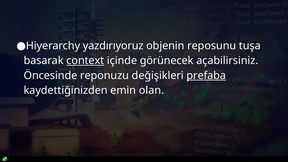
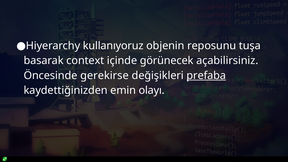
yazdırıyoruz: yazdırıyoruz -> kullanıyoruz (113, 46)
context underline: present -> none (85, 61)
reponuzu: reponuzu -> gerekirse (105, 76)
olan: olan -> olayı (152, 90)
